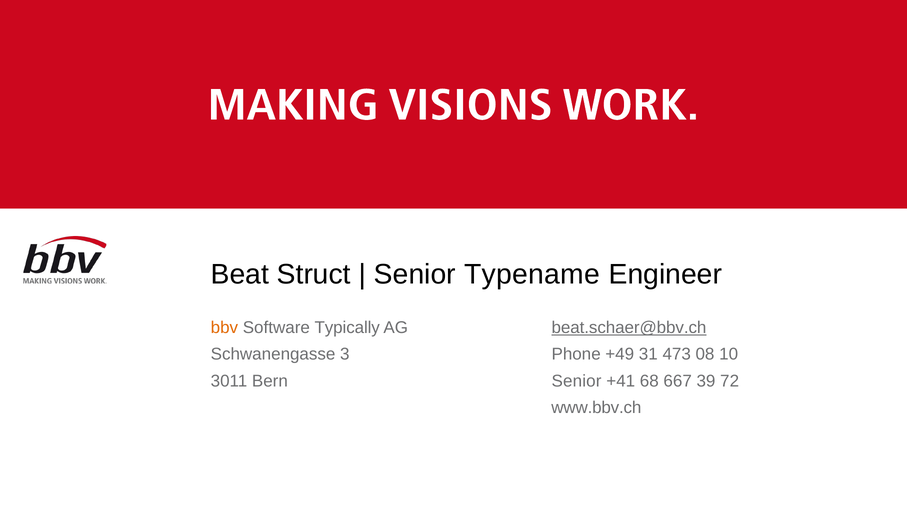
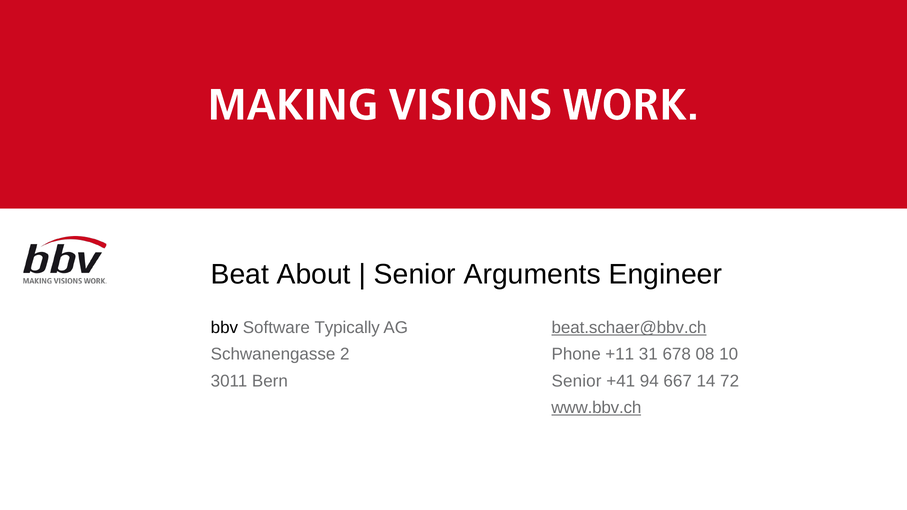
Struct: Struct -> About (314, 274)
Typename: Typename -> Arguments (532, 274)
bbv colour: orange -> black (224, 328)
3: 3 -> 2 (345, 354)
+49: +49 -> +11 (620, 354)
473: 473 -> 678 (677, 354)
68: 68 -> 94 (649, 381)
39: 39 -> 14 (706, 381)
www.bbv.ch underline: none -> present (596, 408)
